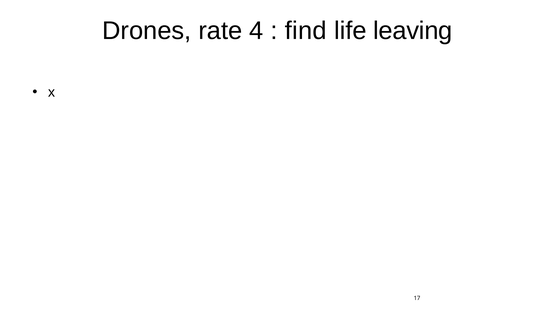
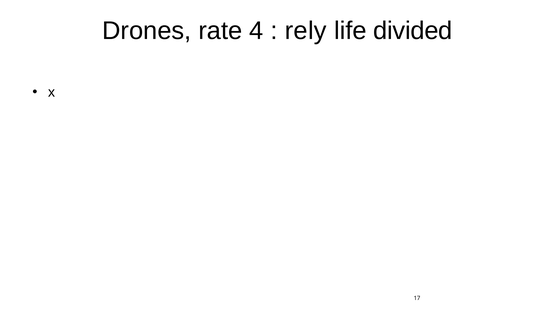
find: find -> rely (306, 31)
leaving: leaving -> divided (413, 31)
